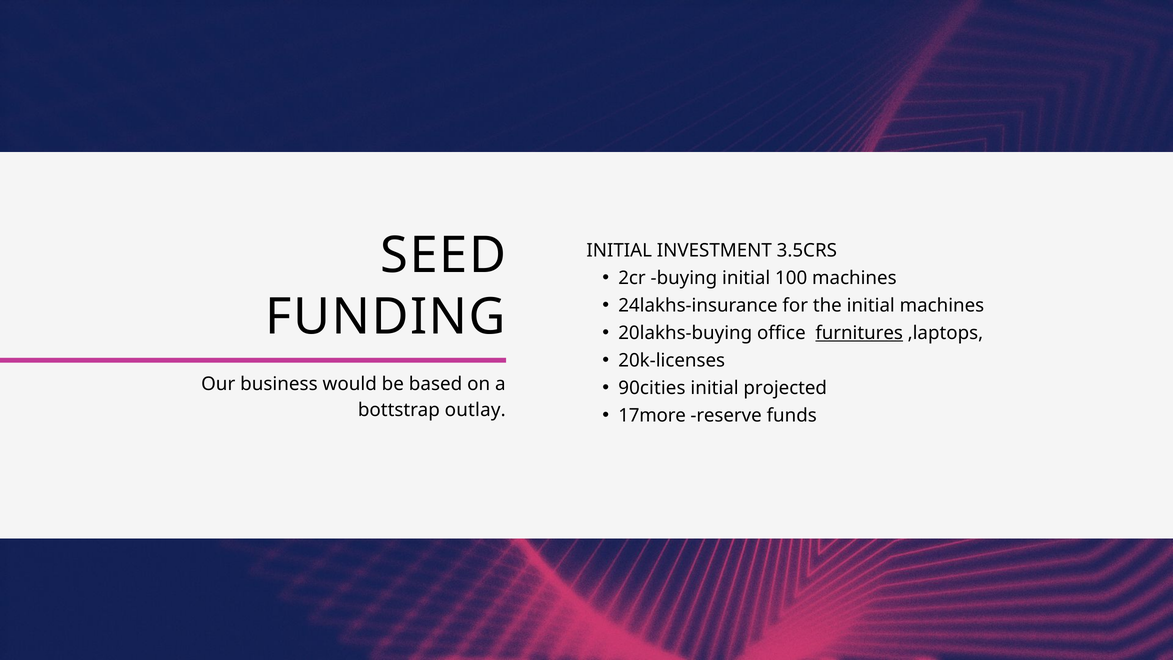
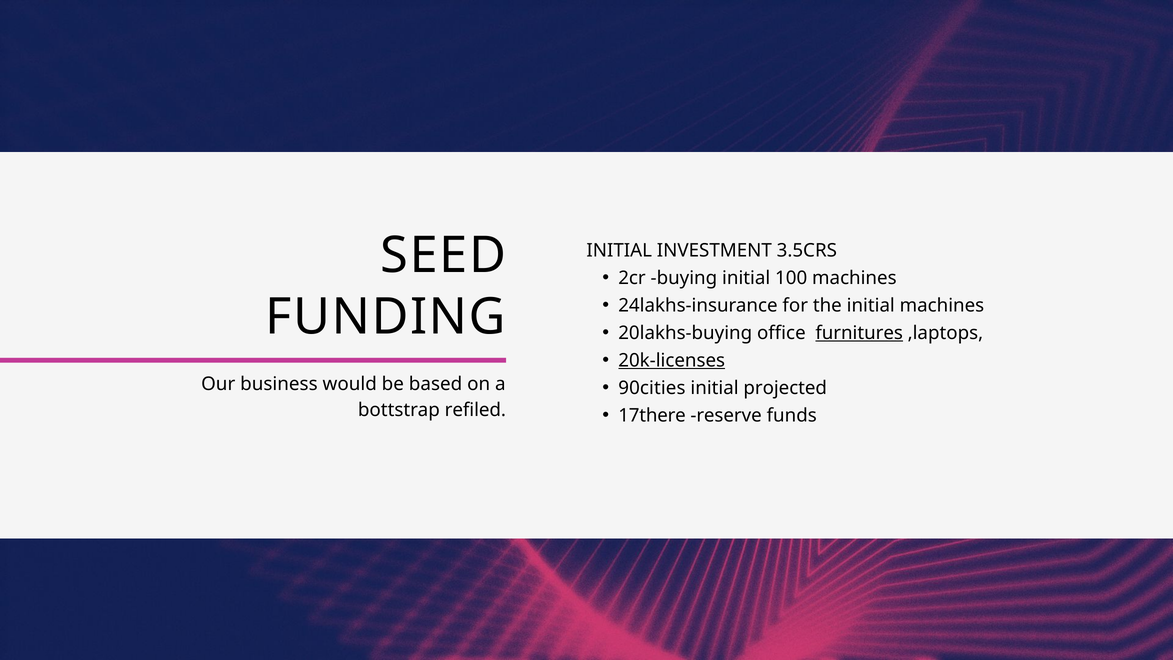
20k-licenses underline: none -> present (672, 360)
outlay: outlay -> refiled (475, 410)
17more: 17more -> 17there (652, 416)
